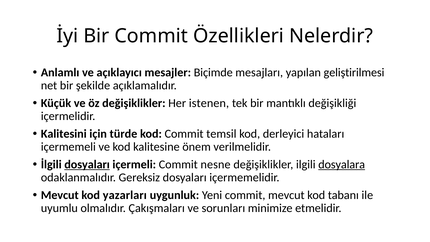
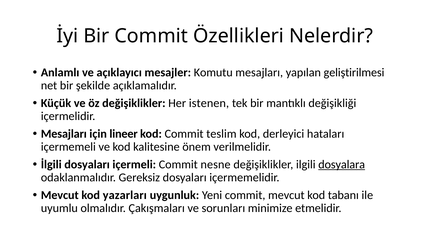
Biçimde: Biçimde -> Komutu (213, 72)
Kalitesini: Kalitesini -> Mesajları (64, 134)
türde: türde -> lineer (124, 134)
temsil: temsil -> teslim (221, 134)
dosyaları underline: present -> none (87, 164)
